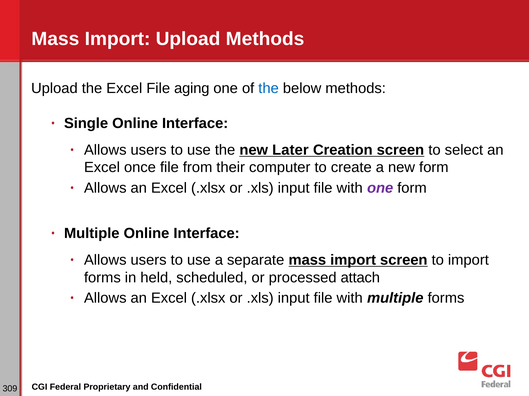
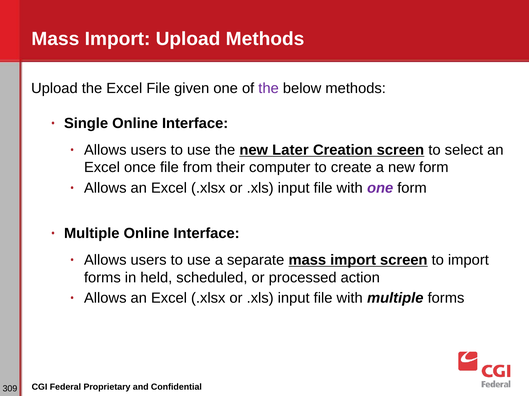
aging: aging -> given (192, 88)
the colour: blue -> purple (269, 88)
attach: attach -> action (360, 278)
